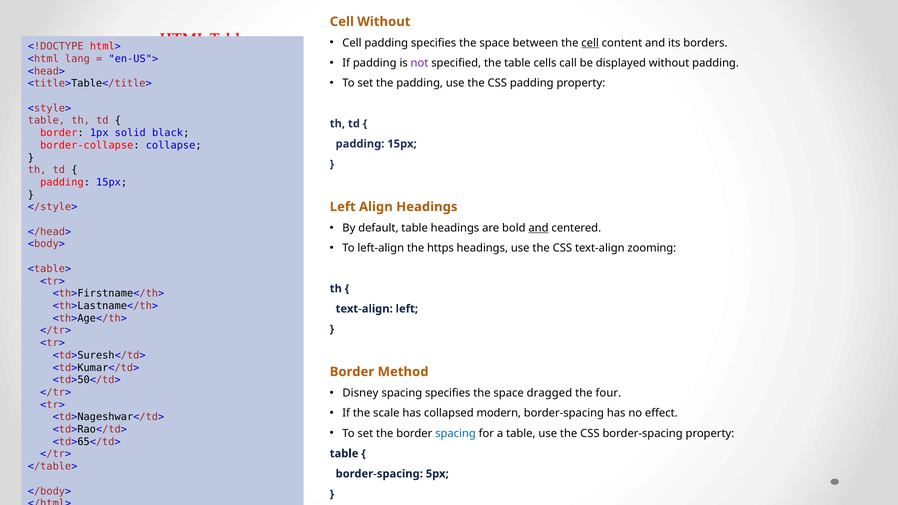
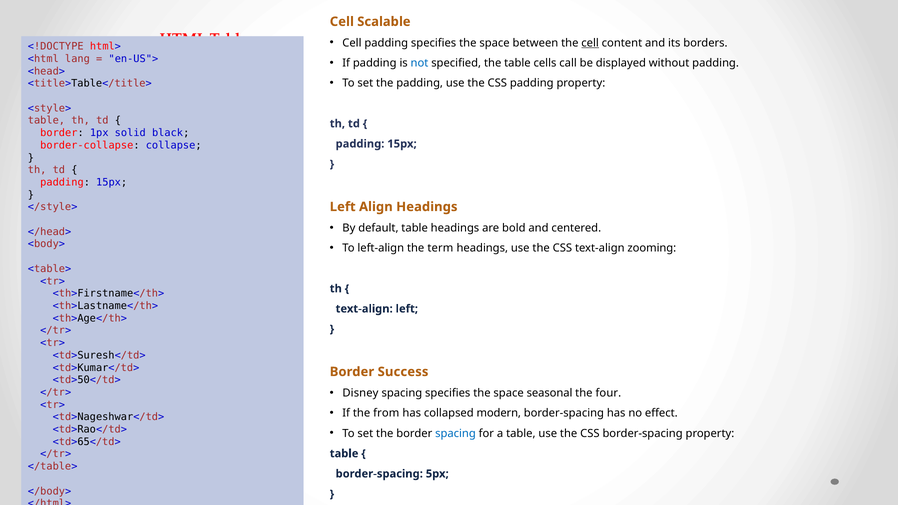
Cell Without: Without -> Scalable (384, 22)
not colour: purple -> blue (419, 63)
and underline: present -> none (538, 228)
https: https -> term (440, 248)
Method: Method -> Success (403, 372)
dragged: dragged -> seasonal (550, 393)
scale: scale -> from (386, 413)
